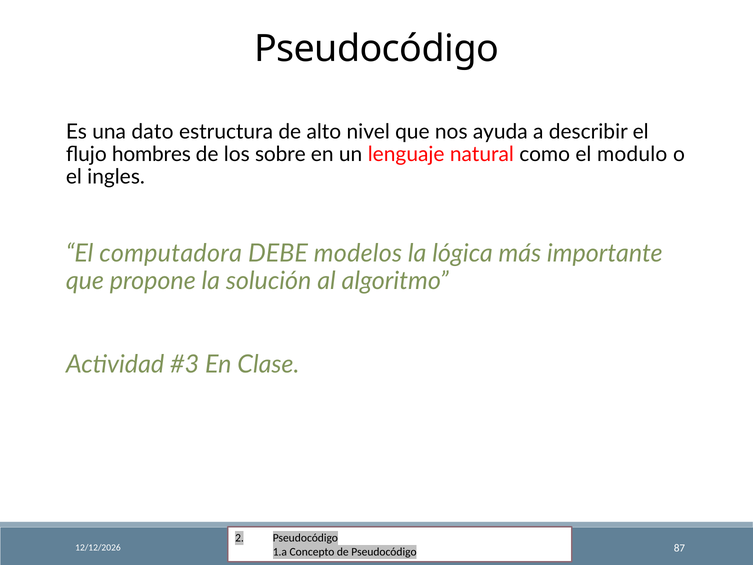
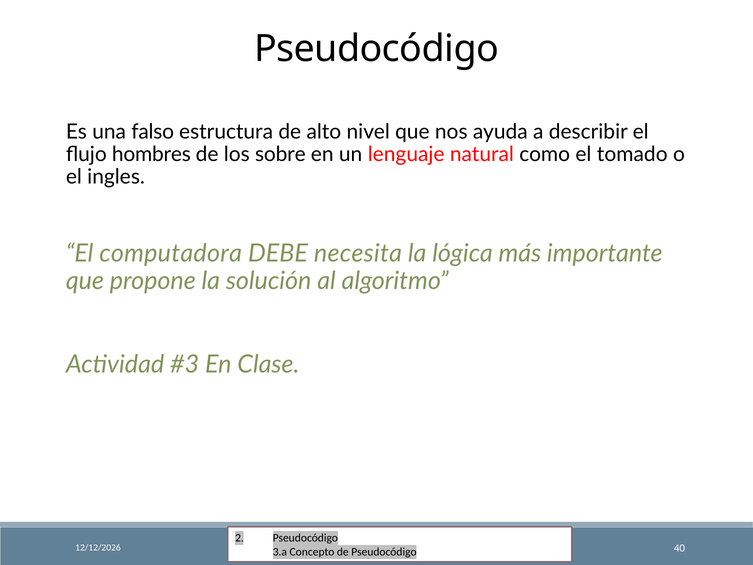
dato: dato -> falso (153, 132)
modulo: modulo -> tomado (632, 154)
modelos: modelos -> necesita (358, 254)
87: 87 -> 40 (679, 548)
1.a: 1.a -> 3.a (280, 552)
